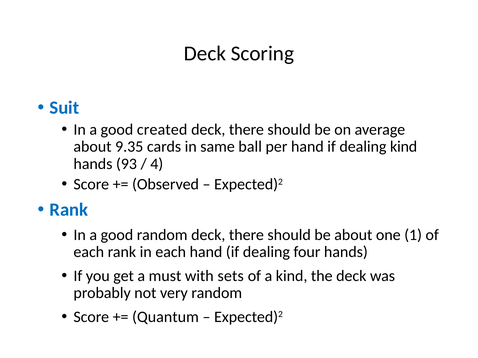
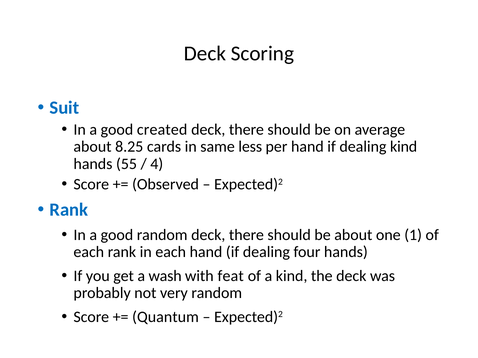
9.35: 9.35 -> 8.25 (129, 147)
ball: ball -> less (250, 147)
93: 93 -> 55 (127, 164)
must: must -> wash (165, 276)
sets: sets -> feat (231, 276)
